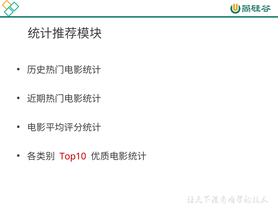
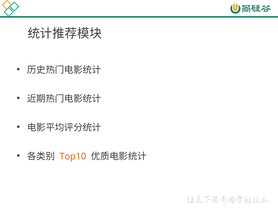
Top10 colour: red -> orange (73, 156)
